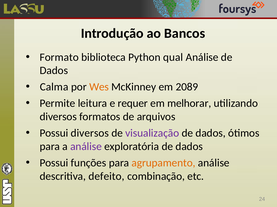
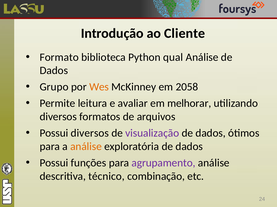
Bancos: Bancos -> Cliente (185, 34)
Calma: Calma -> Grupo (54, 87)
2089: 2089 -> 2058 (187, 87)
requer: requer -> avaliar (133, 104)
análise colour: purple -> orange (86, 147)
agrupamento colour: orange -> purple (163, 163)
defeito: defeito -> técnico (107, 177)
